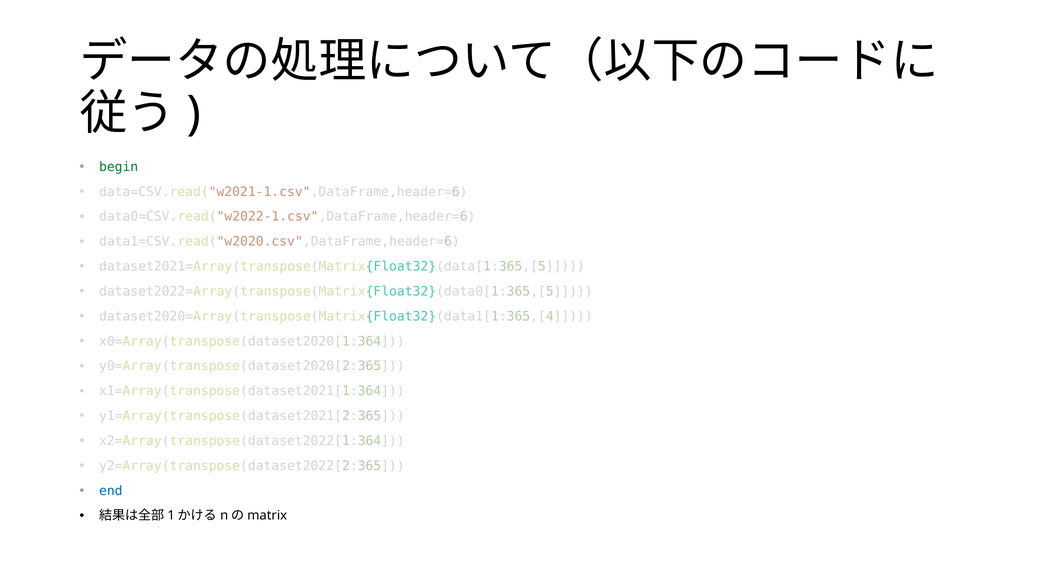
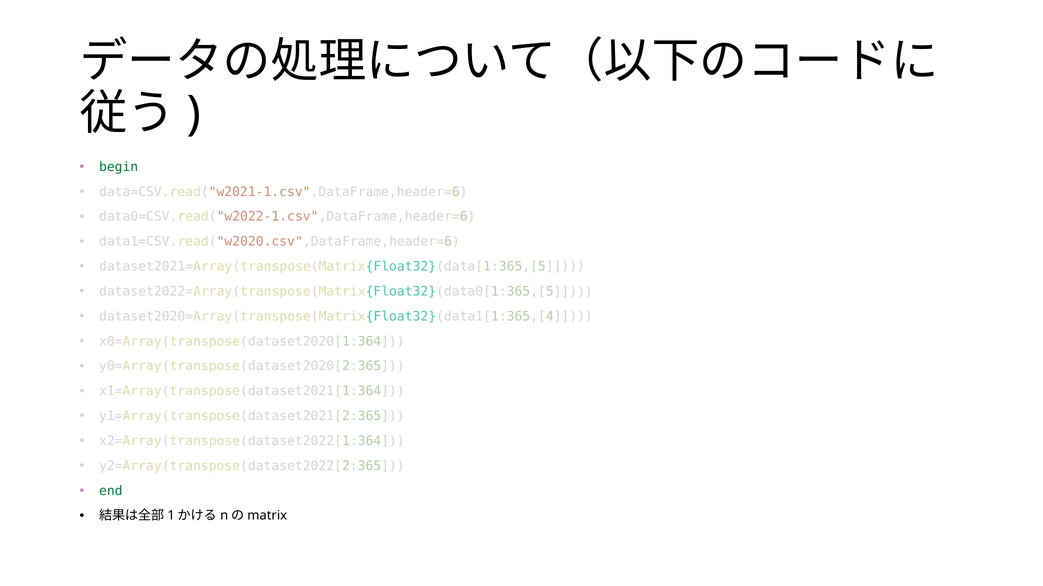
end colour: blue -> green (111, 491)
